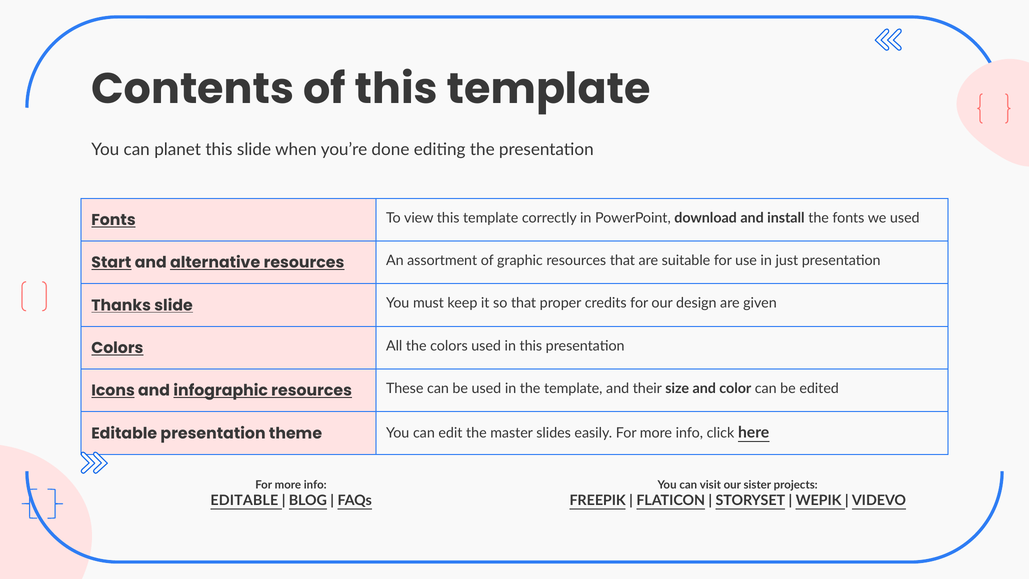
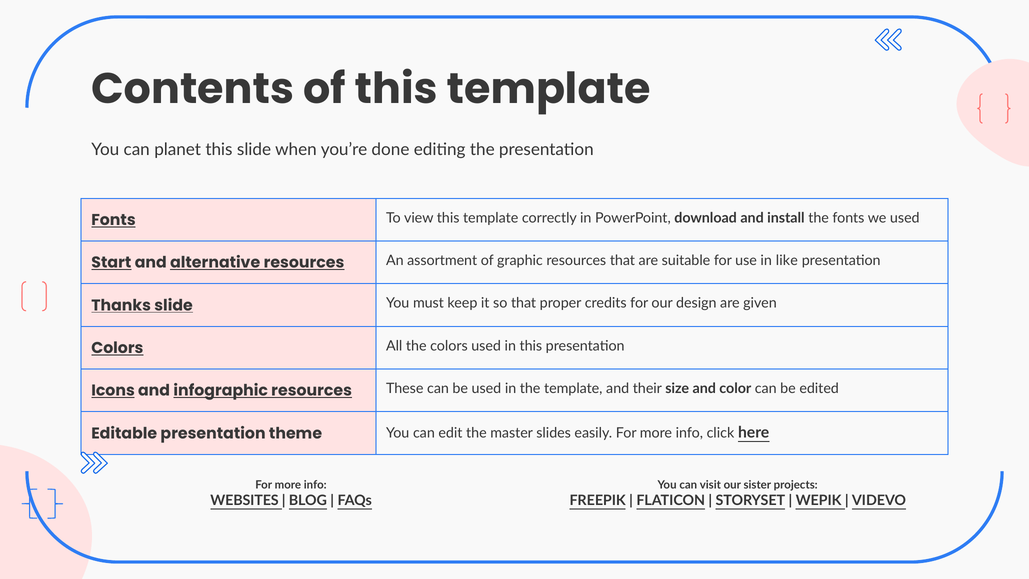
just: just -> like (787, 261)
EDITABLE: EDITABLE -> WEBSITES (244, 500)
